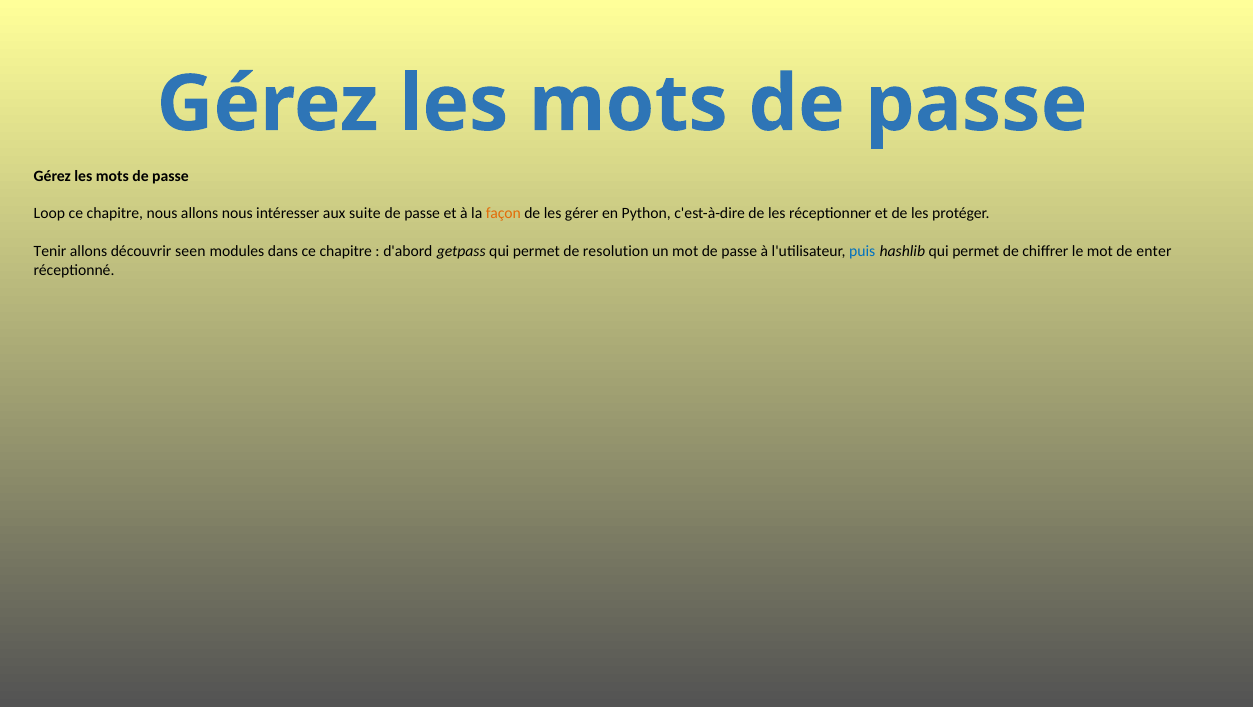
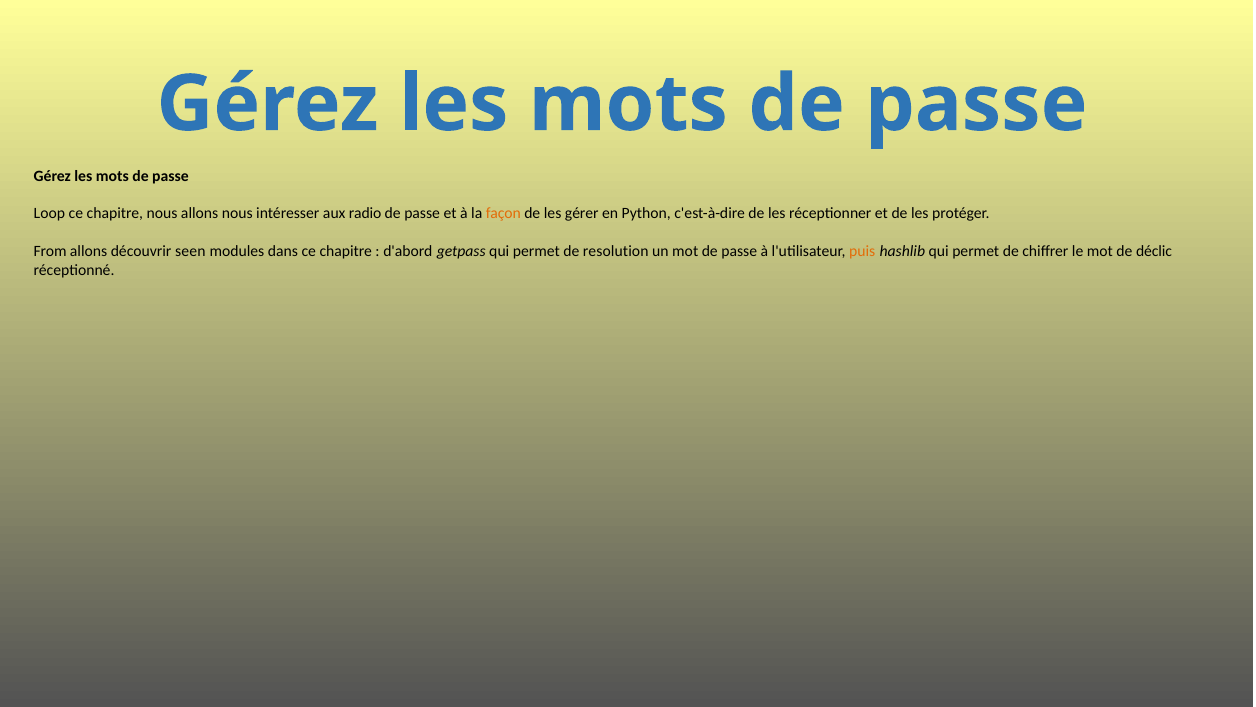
suite: suite -> radio (365, 214)
Tenir: Tenir -> From (50, 251)
puis colour: blue -> orange (862, 251)
enter: enter -> déclic (1154, 251)
